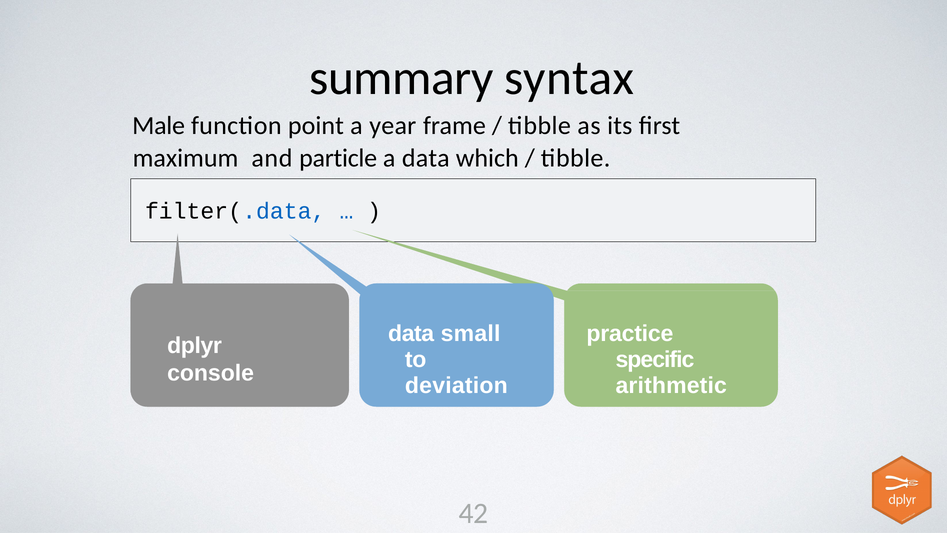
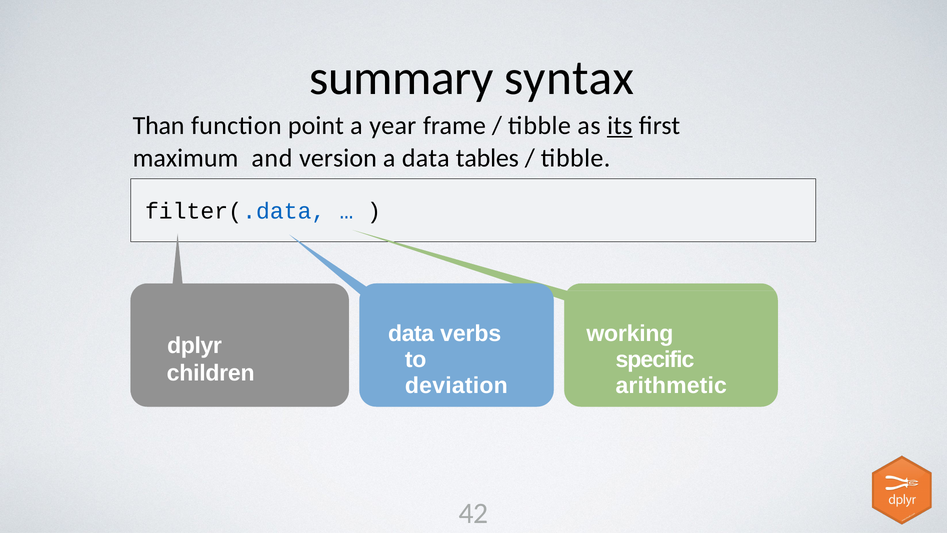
Male: Male -> Than (159, 125)
its underline: none -> present (620, 125)
particle: particle -> version (338, 158)
which: which -> tables (487, 158)
small: small -> verbs (471, 333)
practice: practice -> working (630, 333)
console: console -> children (211, 373)
